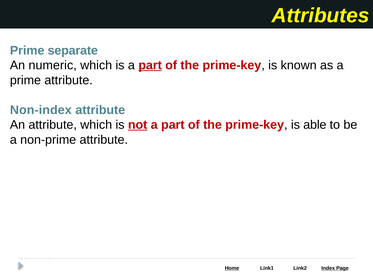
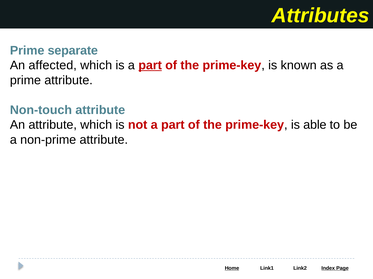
numeric: numeric -> affected (53, 65)
Non-index: Non-index -> Non-touch (41, 110)
not underline: present -> none (138, 125)
